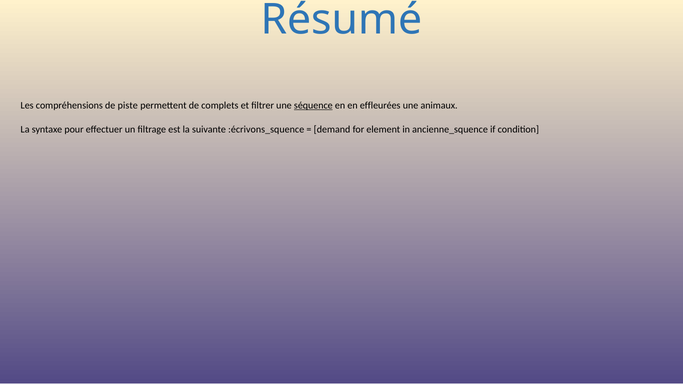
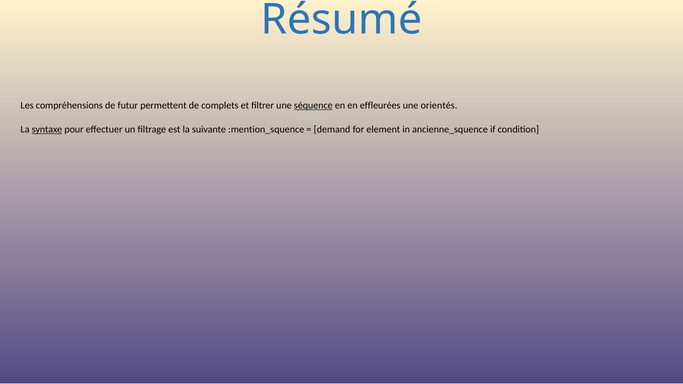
piste: piste -> futur (128, 105)
animaux: animaux -> orientés (439, 105)
syntaxe underline: none -> present (47, 129)
:écrivons_squence: :écrivons_squence -> :mention_squence (266, 129)
